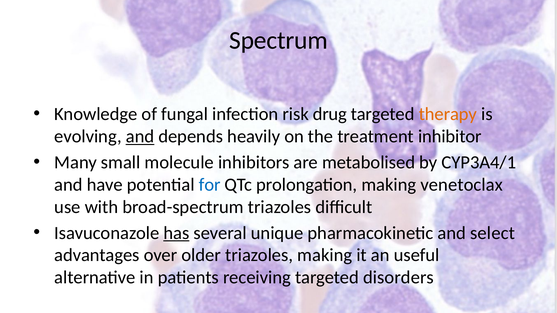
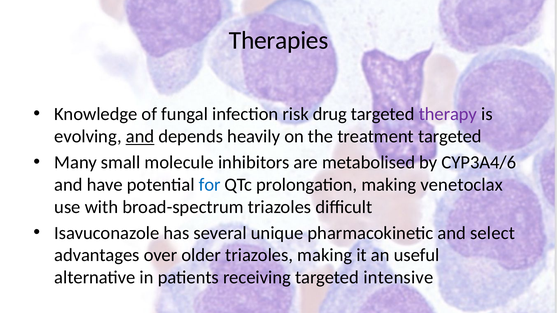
Spectrum: Spectrum -> Therapies (279, 40)
therapy colour: orange -> purple (448, 114)
treatment inhibitor: inhibitor -> targeted (450, 137)
CYP3A4/1: CYP3A4/1 -> CYP3A4/6 (479, 163)
has underline: present -> none (176, 233)
disorders: disorders -> intensive (398, 278)
